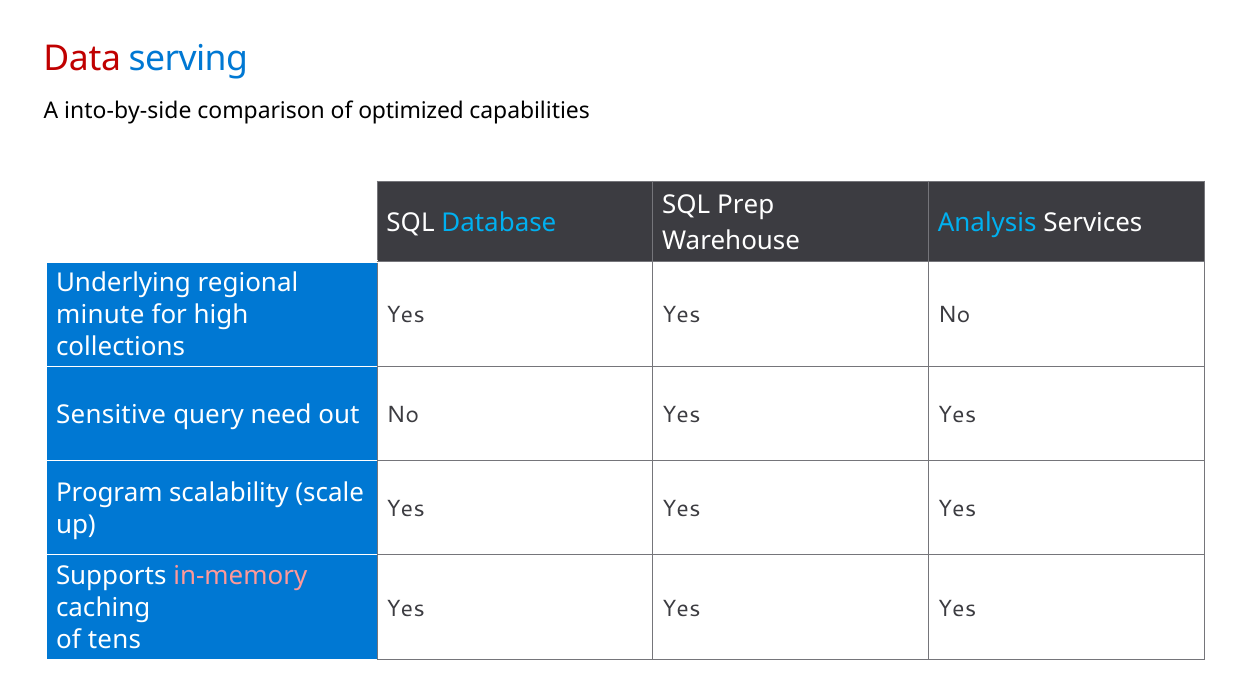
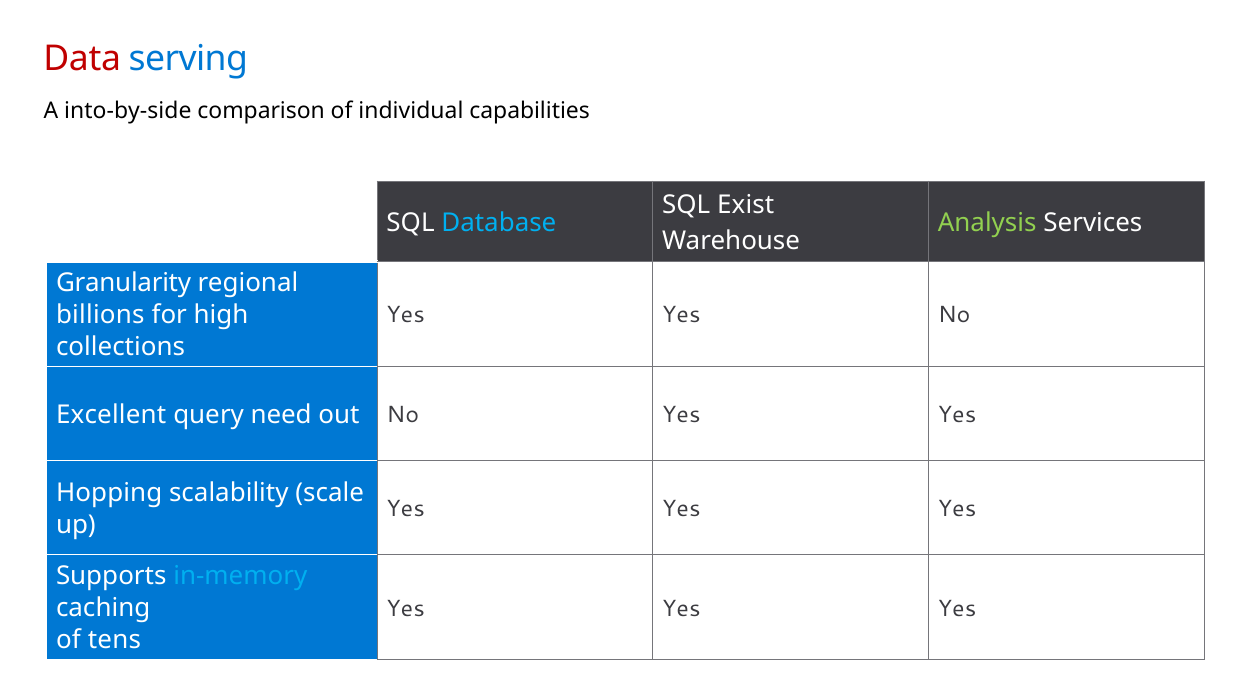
optimized: optimized -> individual (411, 111)
Prep: Prep -> Exist (746, 205)
Analysis colour: light blue -> light green (987, 223)
Underlying: Underlying -> Granularity (124, 283)
minute: minute -> billions (100, 315)
Sensitive: Sensitive -> Excellent (111, 415)
Program: Program -> Hopping (109, 493)
in-memory colour: pink -> light blue (240, 577)
